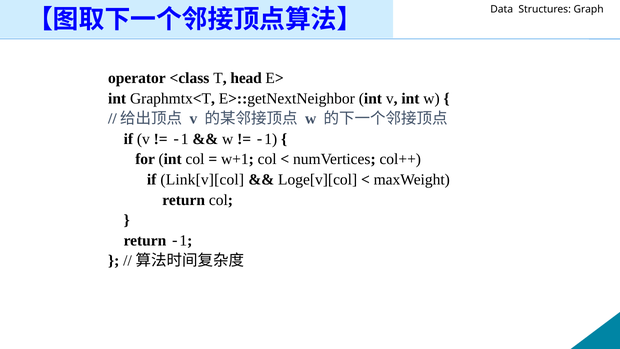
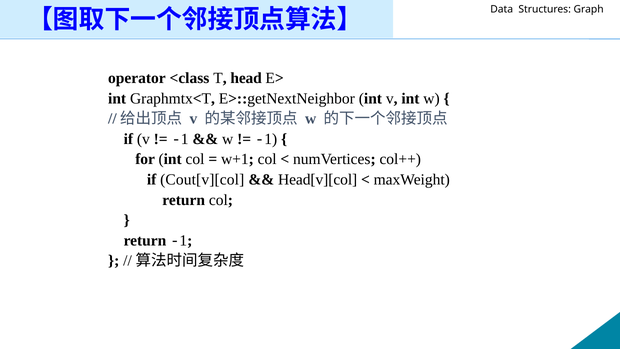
Link[v][col: Link[v][col -> Cout[v][col (202, 180)
Loge[v][col: Loge[v][col -> Head[v][col (318, 180)
